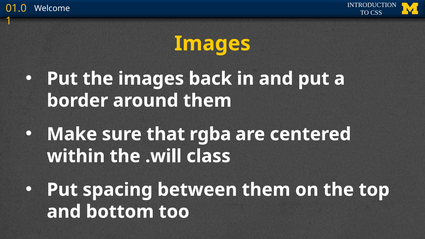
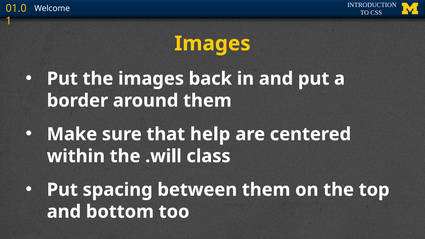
rgba: rgba -> help (210, 134)
